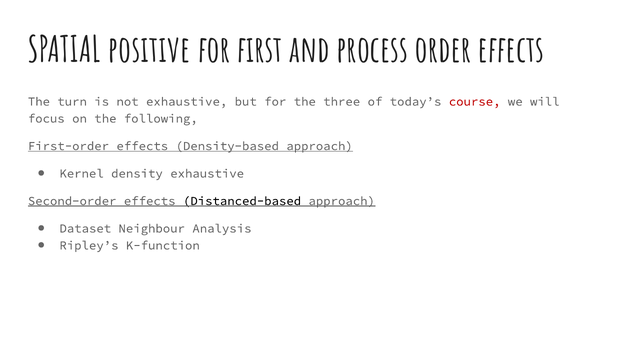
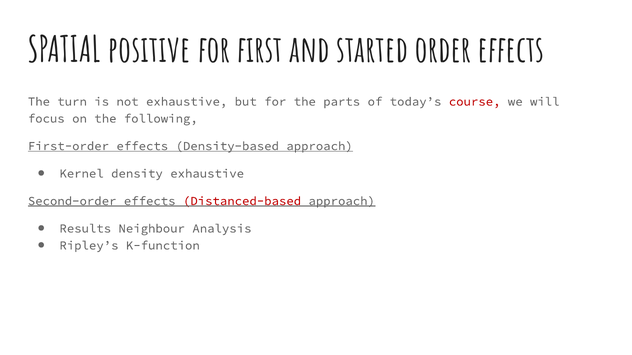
process: process -> started (372, 51)
three: three -> parts (342, 102)
Distanced-based colour: black -> red (242, 201)
Dataset: Dataset -> Results (85, 229)
